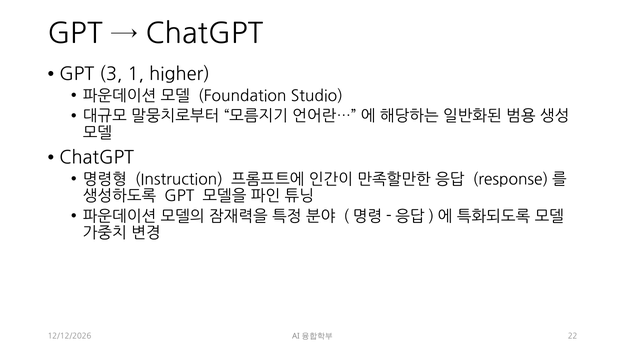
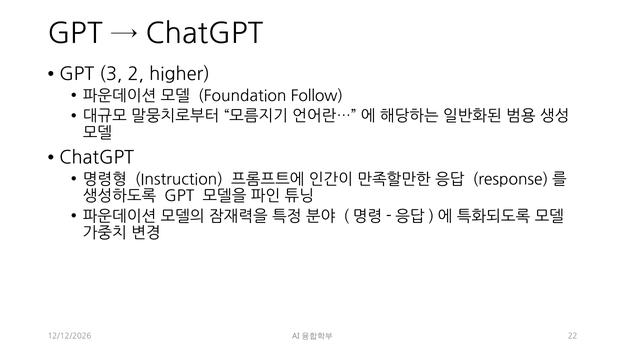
1: 1 -> 2 (136, 74)
Studio: Studio -> Follow (317, 96)
